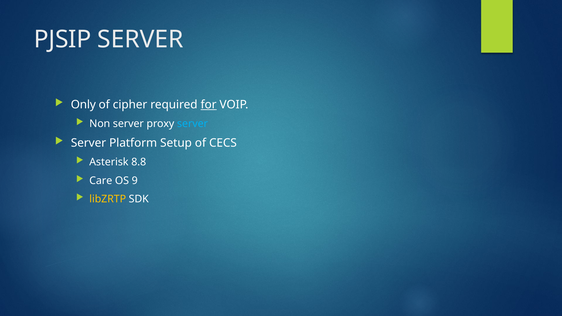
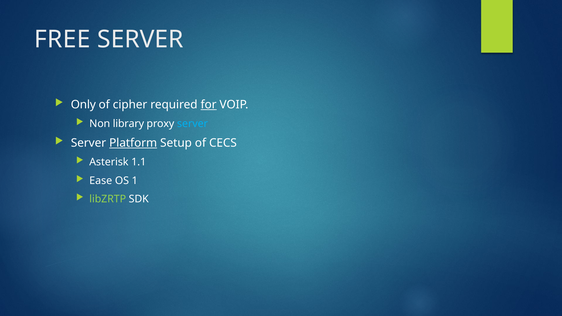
PJSIP: PJSIP -> FREE (62, 39)
Non server: server -> library (128, 124)
Platform underline: none -> present (133, 143)
8.8: 8.8 -> 1.1 (139, 162)
Care: Care -> Ease (101, 181)
9: 9 -> 1 (135, 181)
libZRTP colour: yellow -> light green (108, 199)
